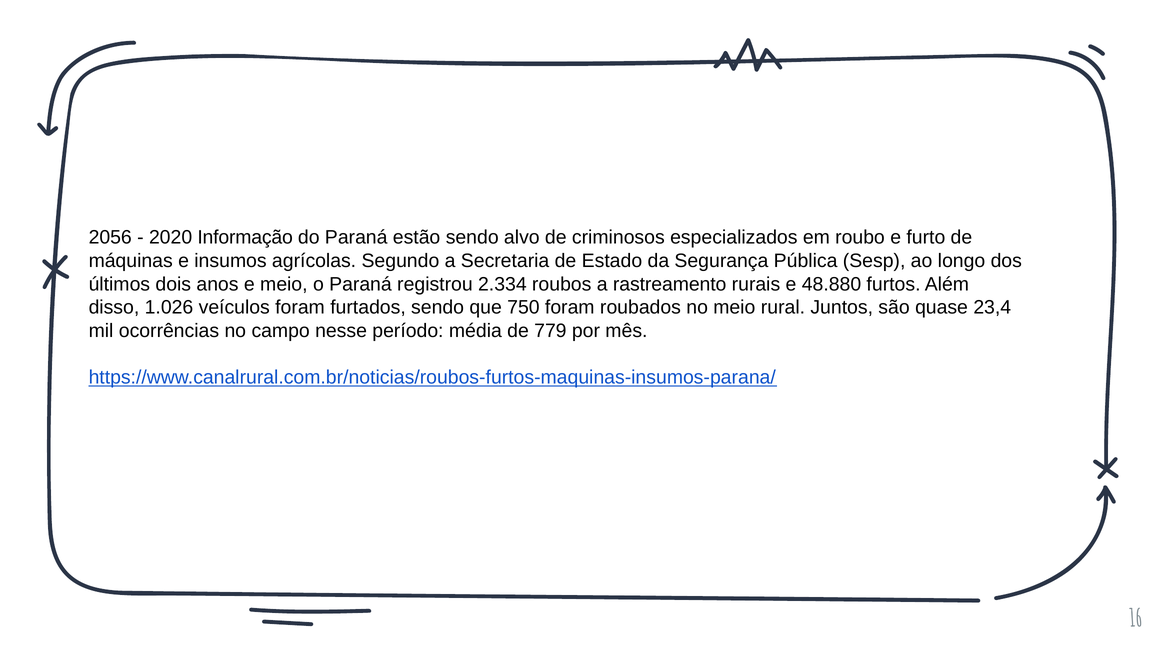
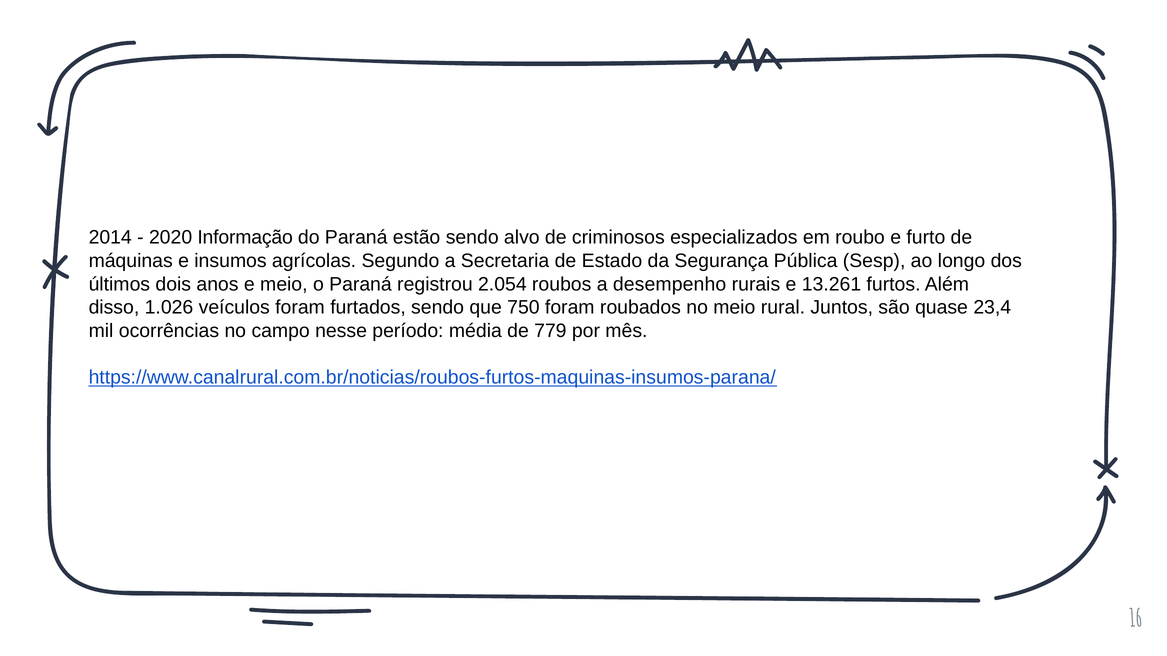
2056: 2056 -> 2014 (110, 238)
2.334: 2.334 -> 2.054 (502, 284)
rastreamento: rastreamento -> desempenho (670, 284)
48.880: 48.880 -> 13.261 (832, 284)
